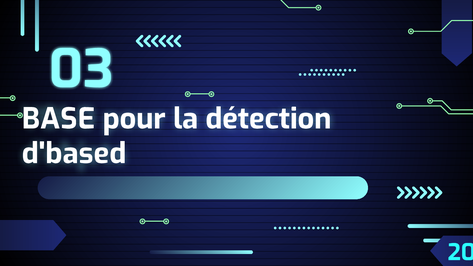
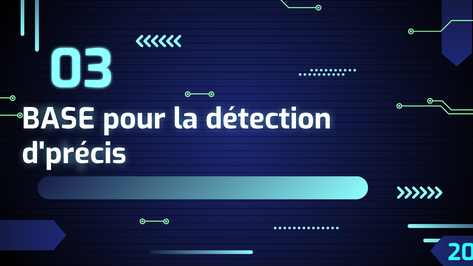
d'based: d'based -> d'précis (74, 154)
